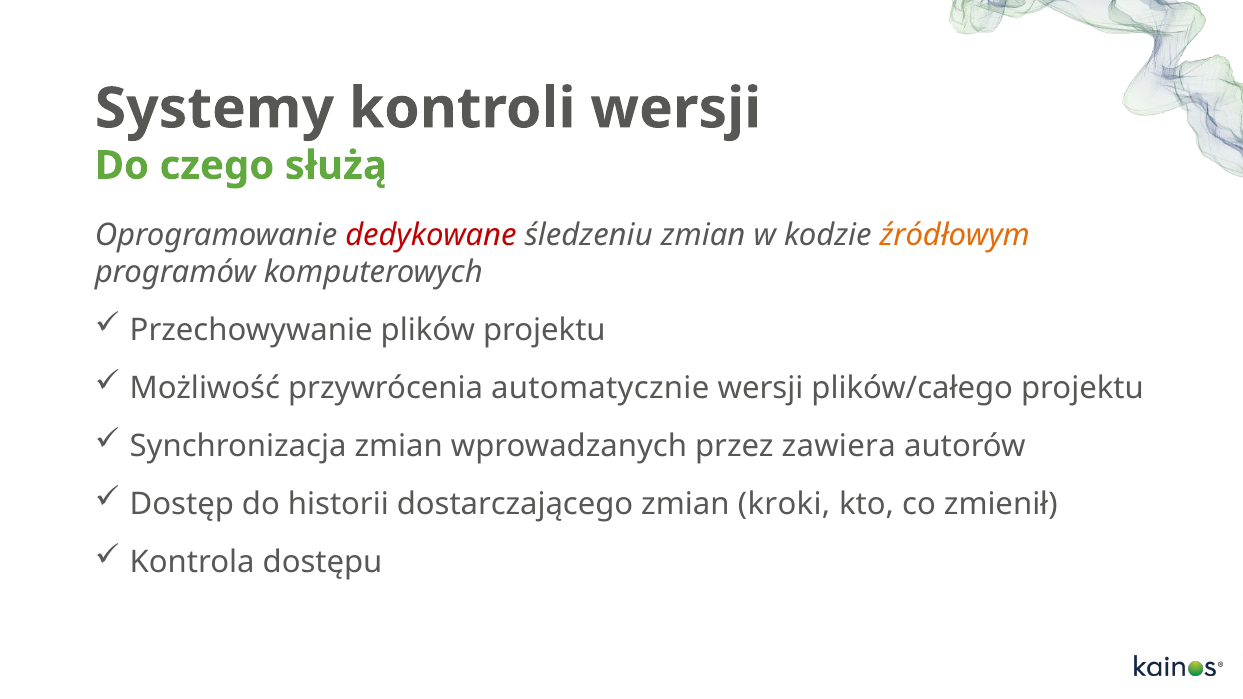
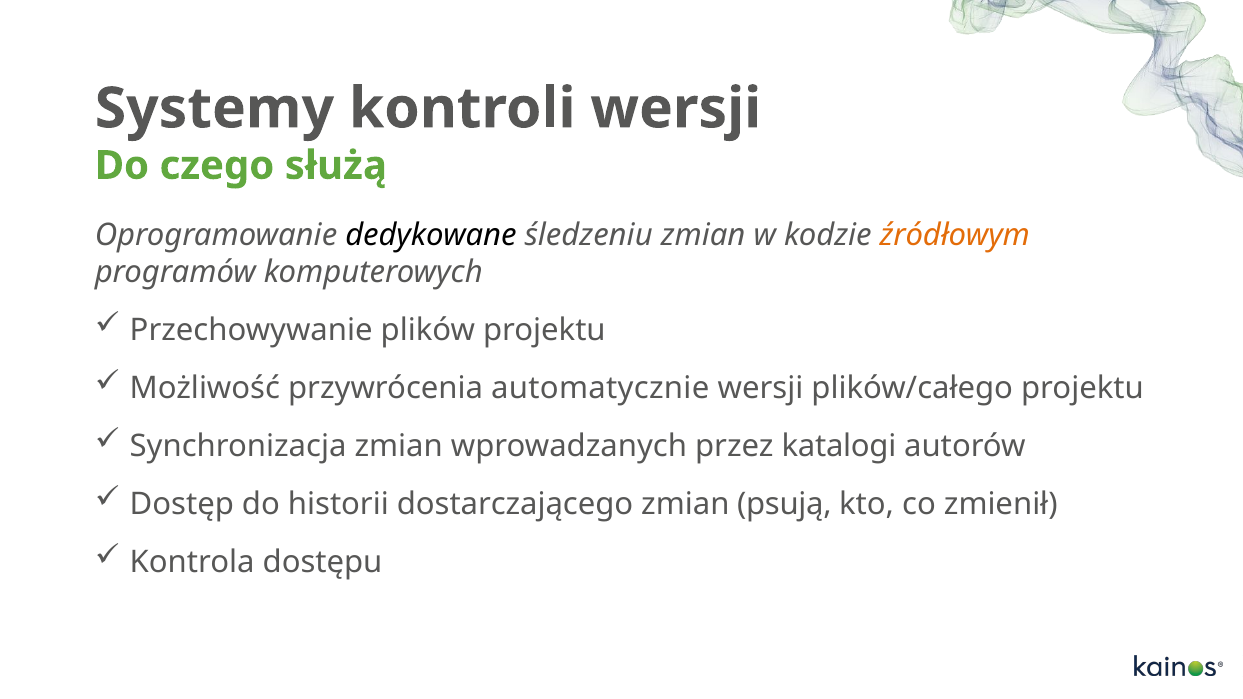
dedykowane colour: red -> black (431, 235)
zawiera: zawiera -> katalogi (839, 447)
kroki: kroki -> psują (784, 505)
